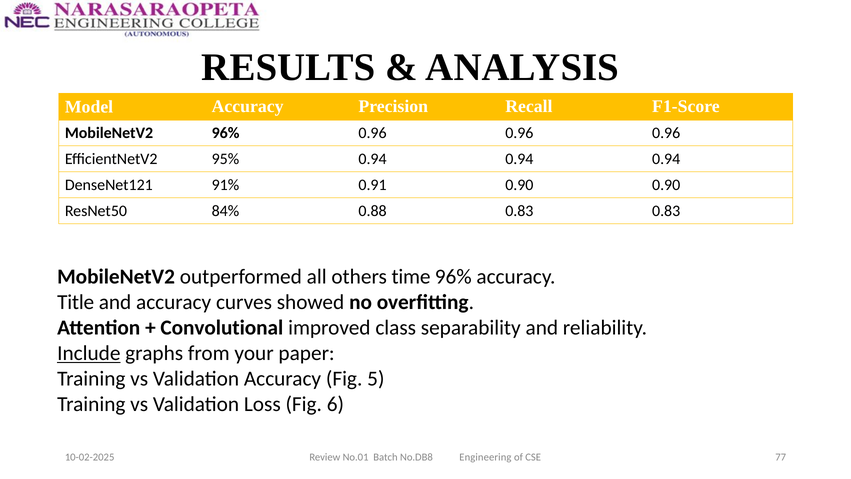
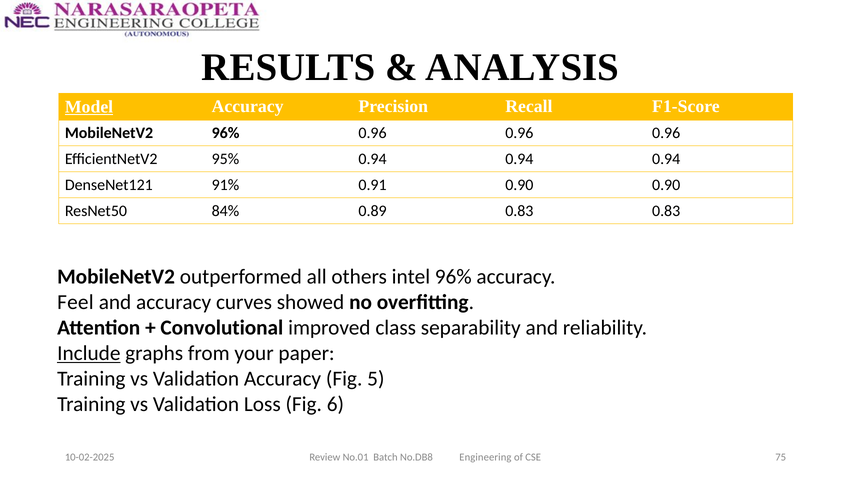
Model underline: none -> present (89, 107)
0.88: 0.88 -> 0.89 (373, 211)
time: time -> intel (411, 276)
Title: Title -> Feel (75, 302)
77: 77 -> 75 (781, 457)
